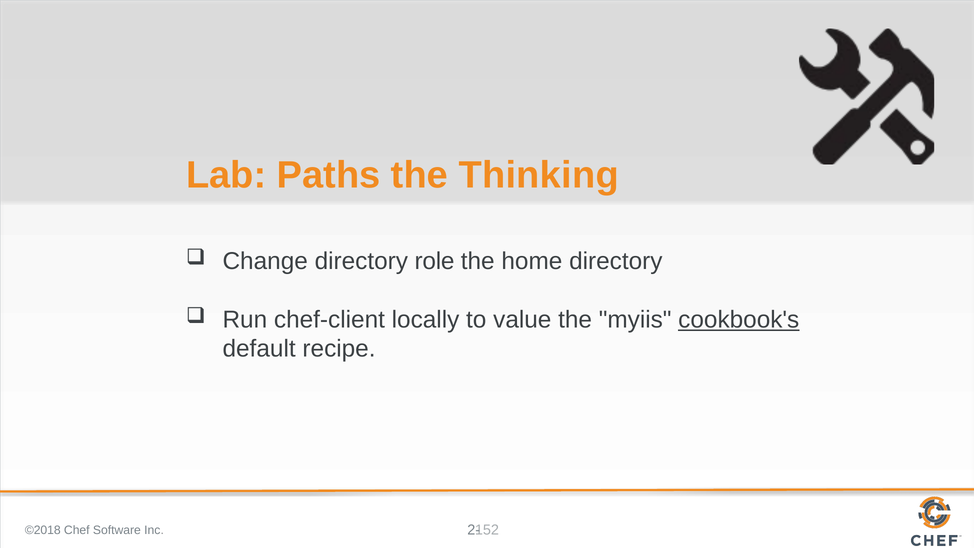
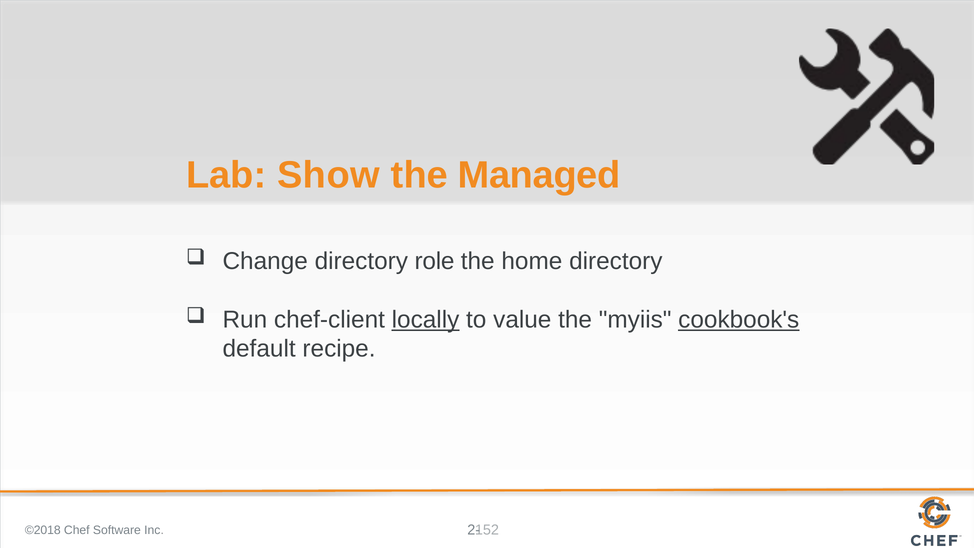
Paths: Paths -> Show (328, 175)
Thinking: Thinking -> Managed (539, 175)
locally underline: none -> present (426, 320)
